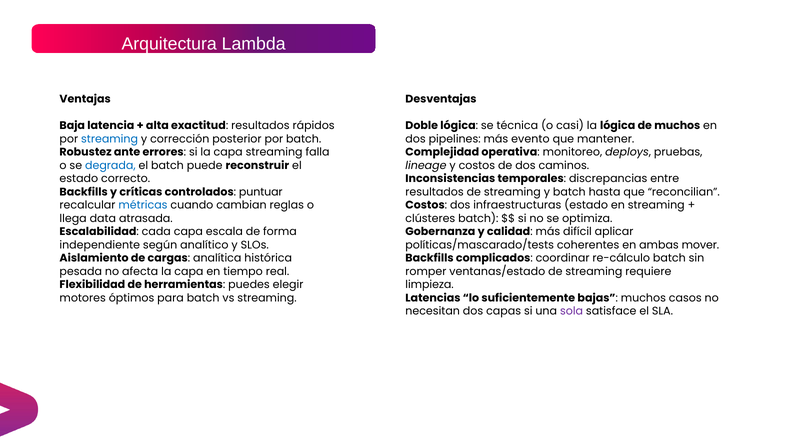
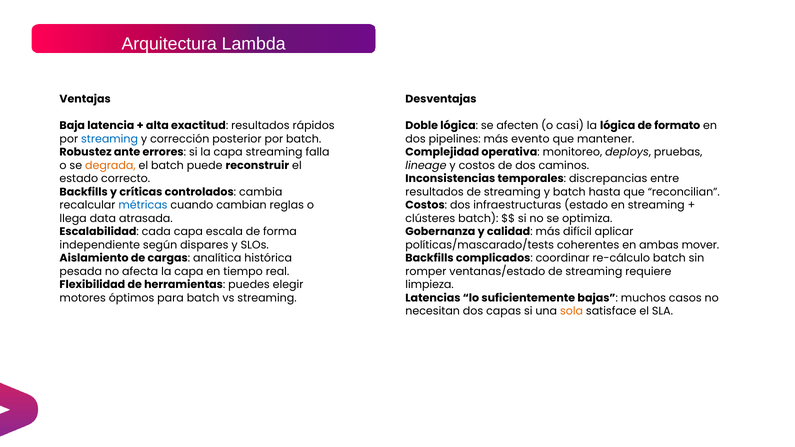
técnica: técnica -> afecten (517, 126)
de muchos: muchos -> formato (677, 126)
degrada colour: blue -> orange (110, 165)
puntuar: puntuar -> cambia (261, 192)
analítico: analítico -> dispares (204, 245)
sola colour: purple -> orange (572, 311)
